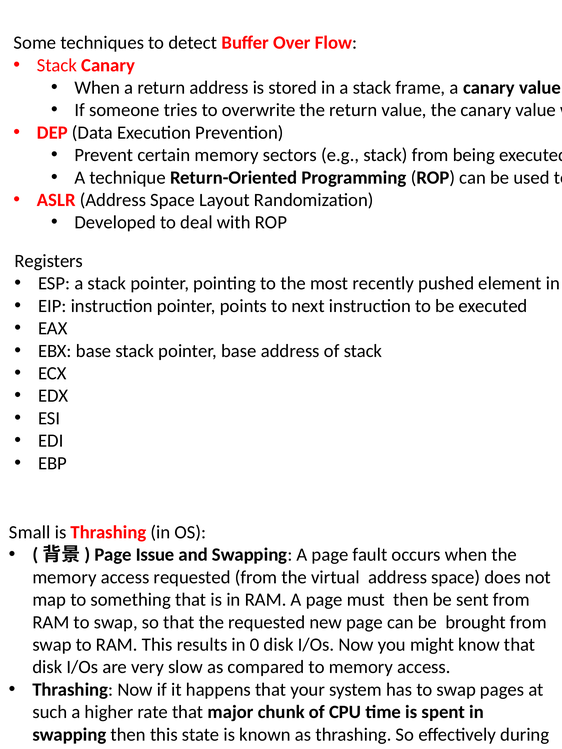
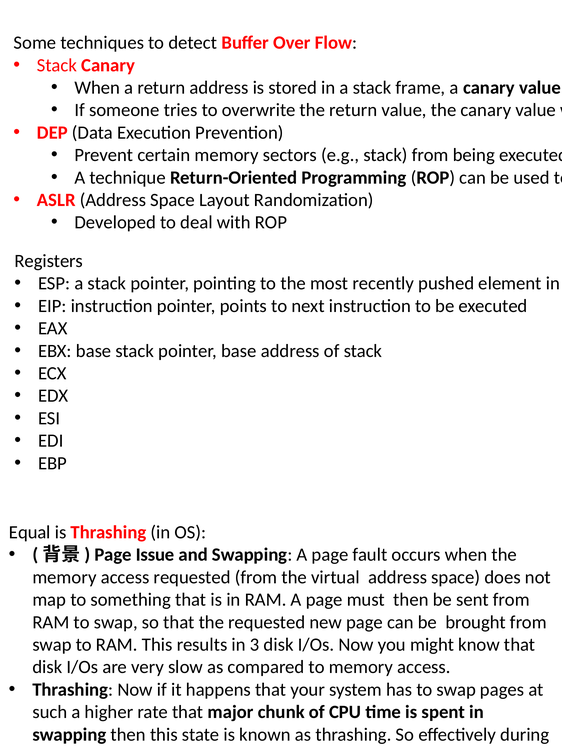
Small: Small -> Equal (30, 533)
0: 0 -> 3 (255, 645)
